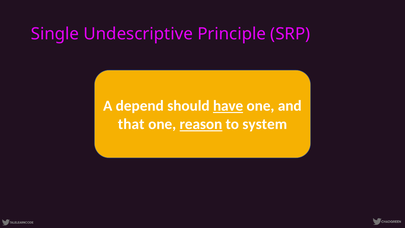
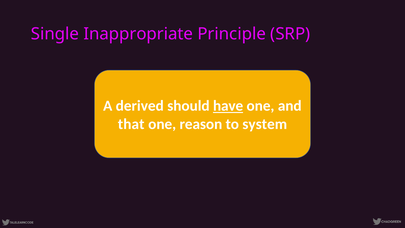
Undescriptive: Undescriptive -> Inappropriate (138, 34)
depend: depend -> derived (140, 106)
reason underline: present -> none (201, 124)
